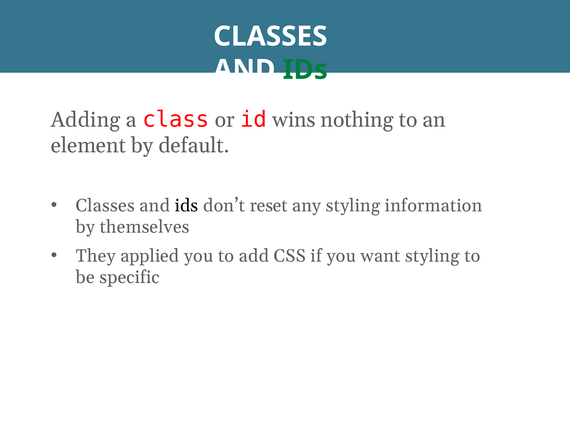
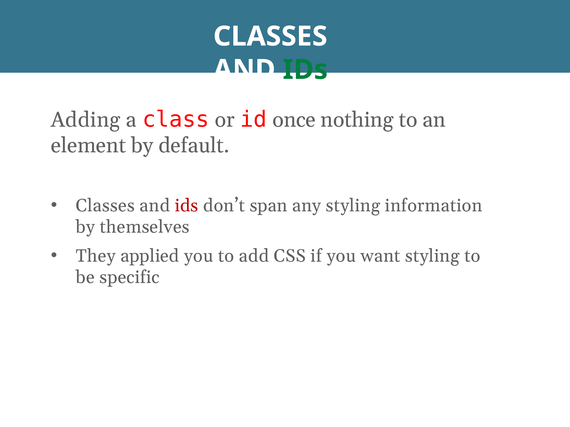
wins: wins -> once (294, 120)
ids colour: black -> red (186, 206)
reset: reset -> span (269, 206)
